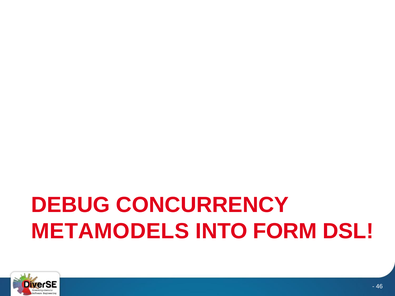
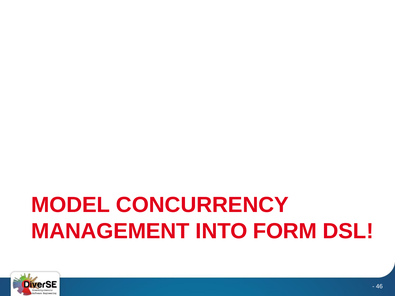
DEBUG: DEBUG -> MODEL (71, 205)
METAMODELS: METAMODELS -> MANAGEMENT (110, 231)
